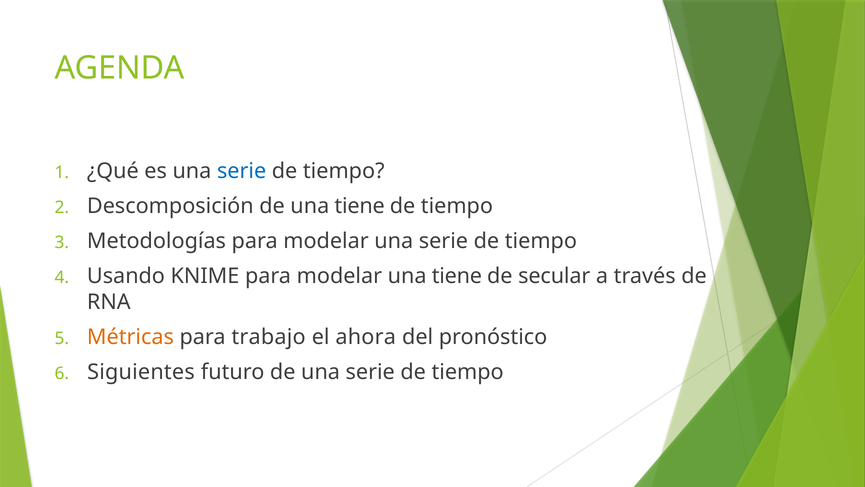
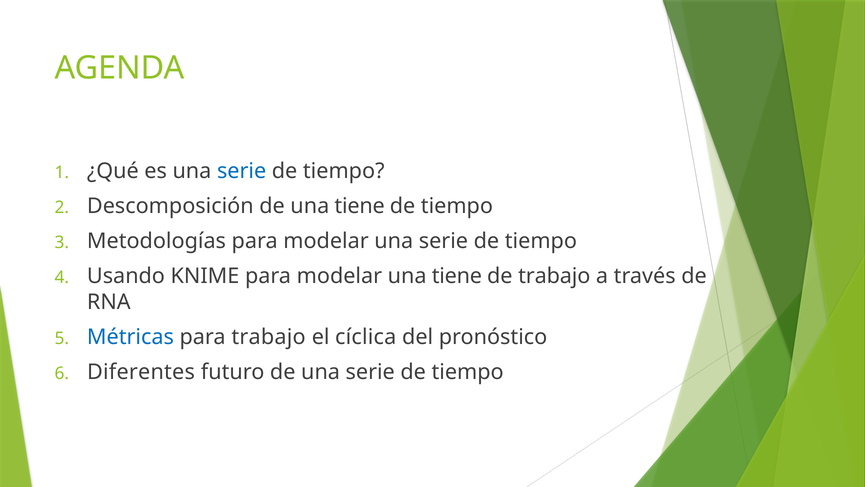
de secular: secular -> trabajo (554, 276)
Métricas colour: orange -> blue (130, 337)
ahora: ahora -> cíclica (366, 337)
Siguientes: Siguientes -> Diferentes (141, 372)
